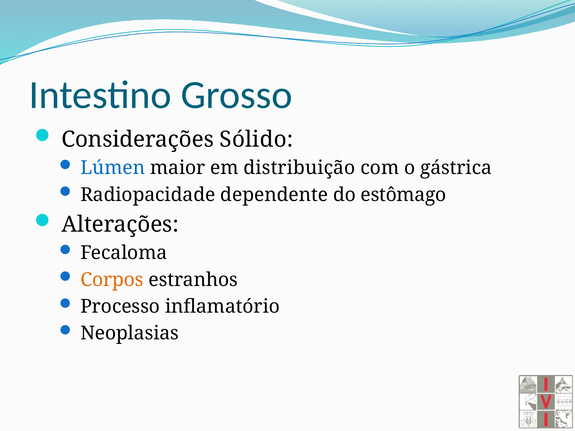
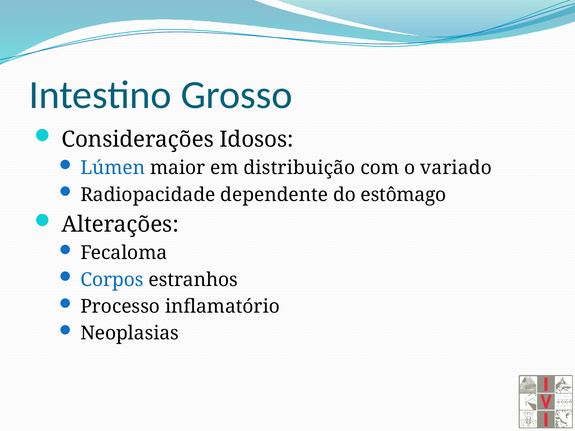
Sólido: Sólido -> Idosos (257, 140)
gástrica: gástrica -> variado (456, 168)
Corpos colour: orange -> blue (112, 280)
